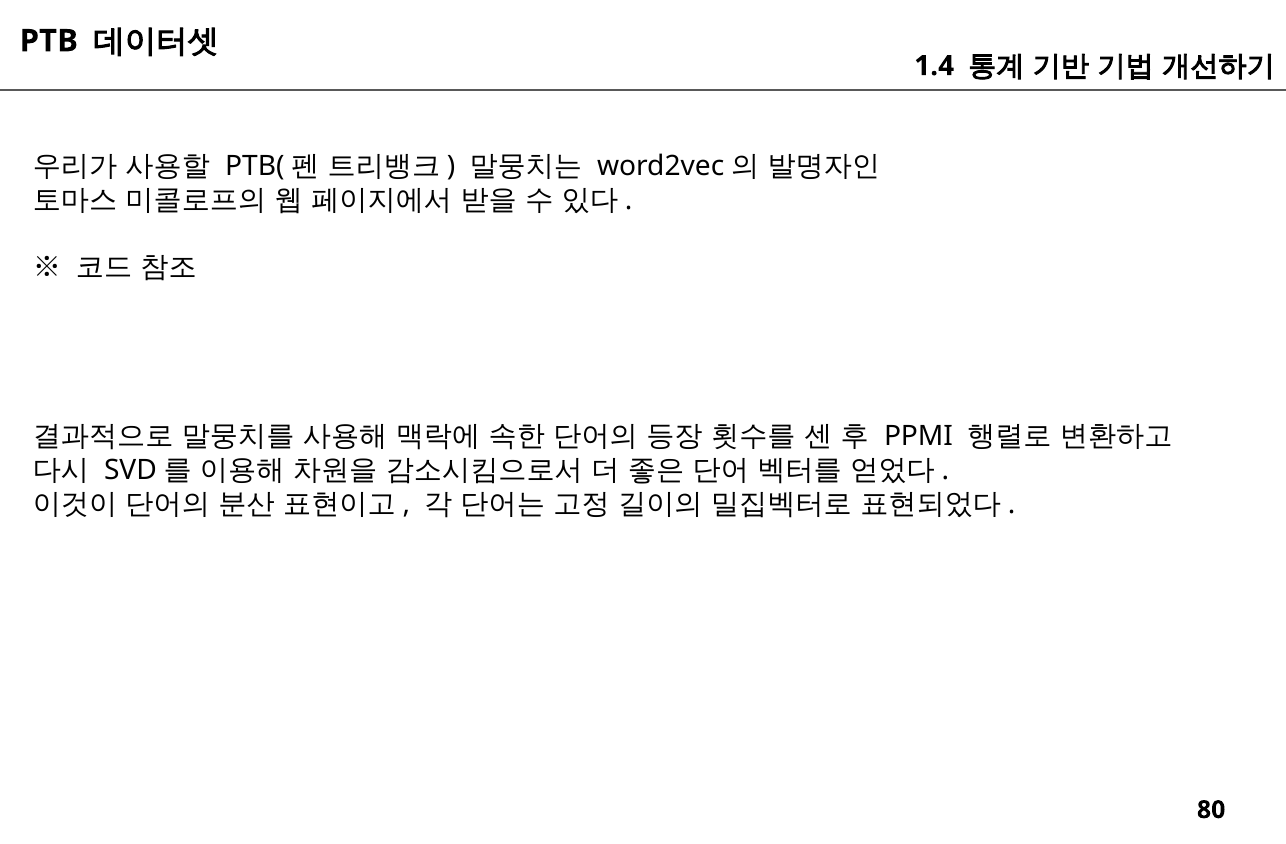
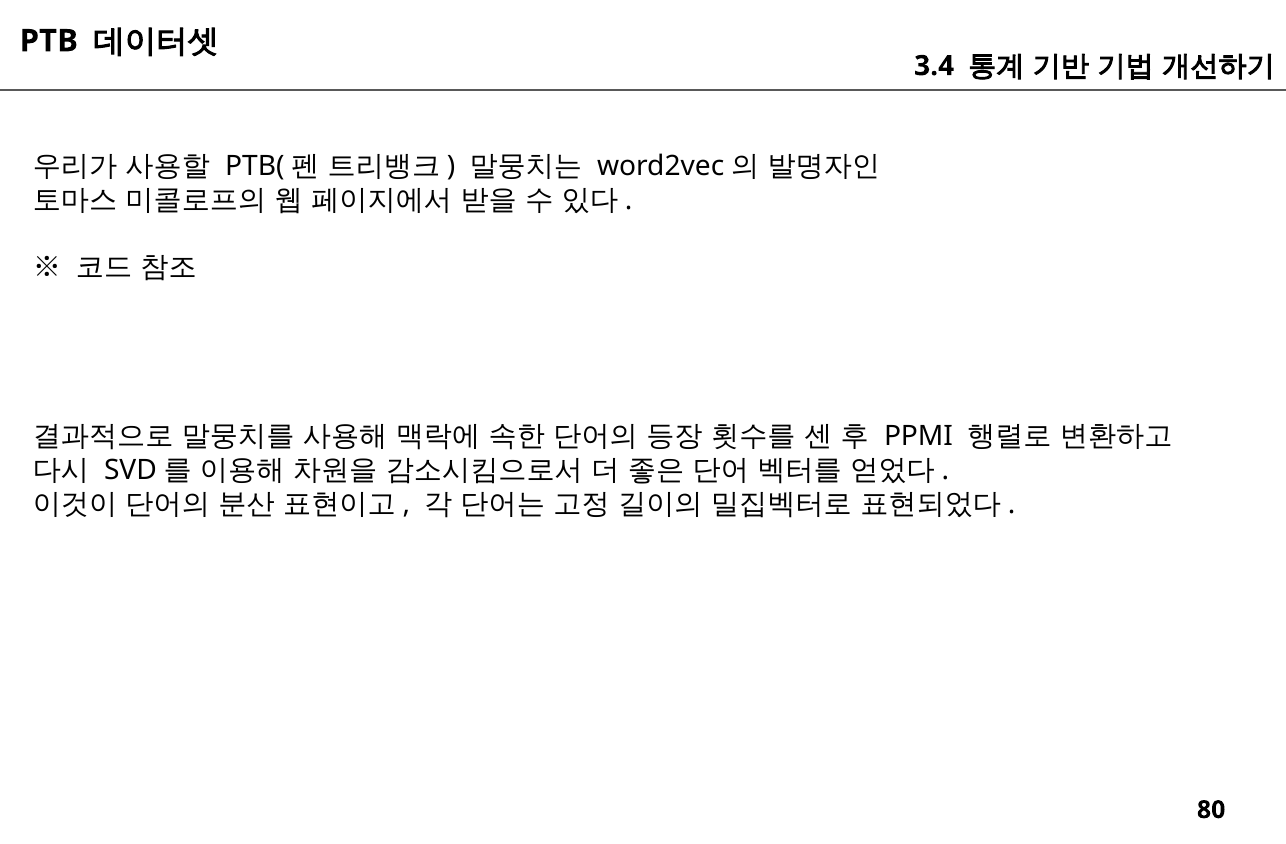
1.4: 1.4 -> 3.4 (934, 66)
